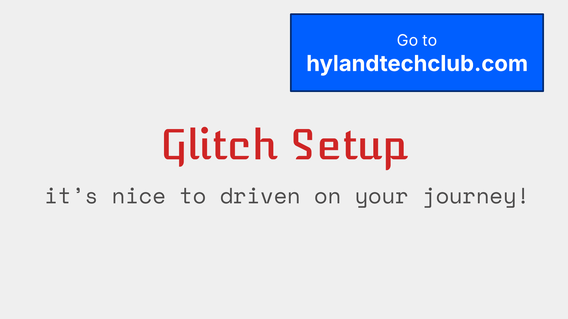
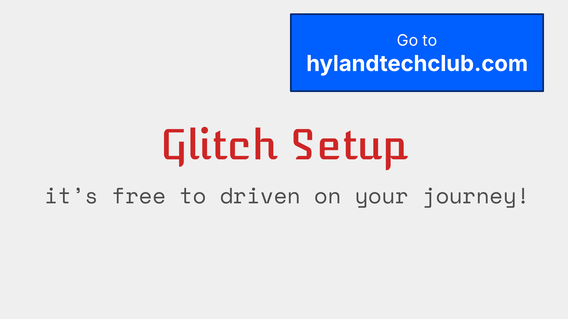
nice: nice -> free (139, 197)
